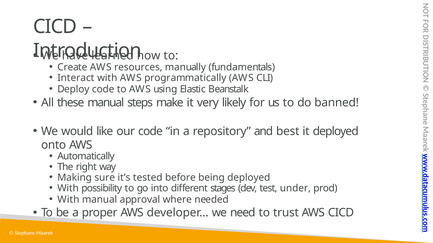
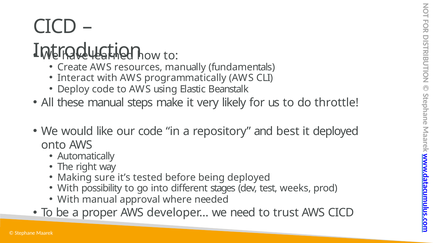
banned: banned -> throttle (337, 103)
under: under -> weeks (295, 189)
